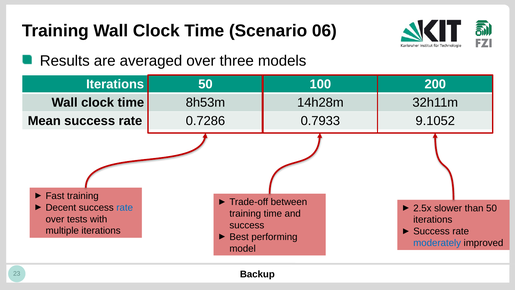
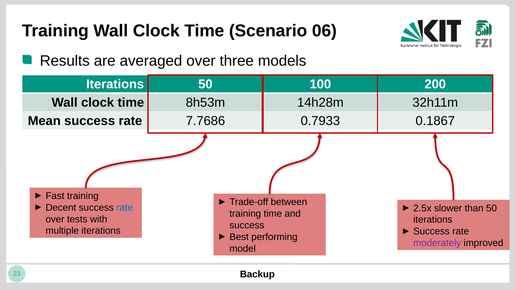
0.7286: 0.7286 -> 7.7686 (205, 121)
9.1052: 9.1052 -> 0.1867 (435, 121)
moderately colour: blue -> purple (437, 243)
